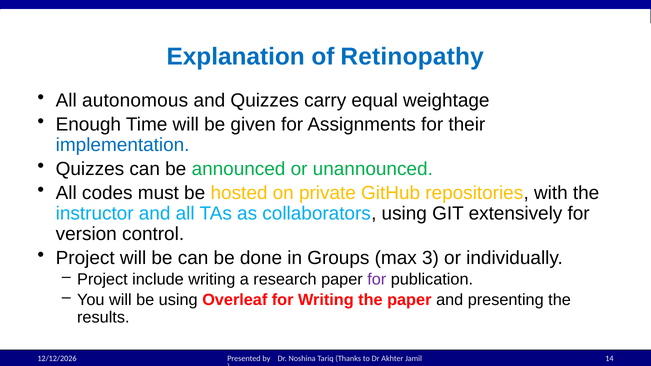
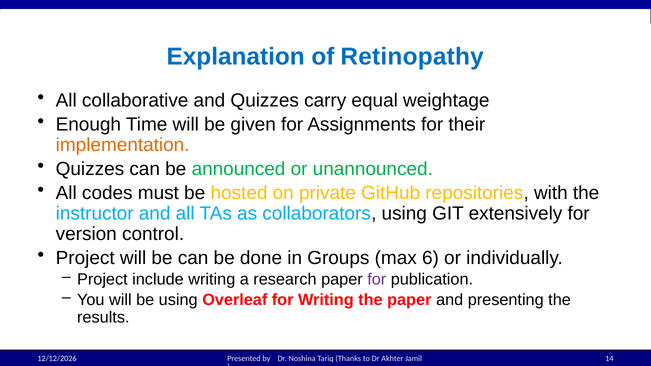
autonomous: autonomous -> collaborative (135, 101)
implementation colour: blue -> orange (123, 145)
3: 3 -> 6 (430, 258)
